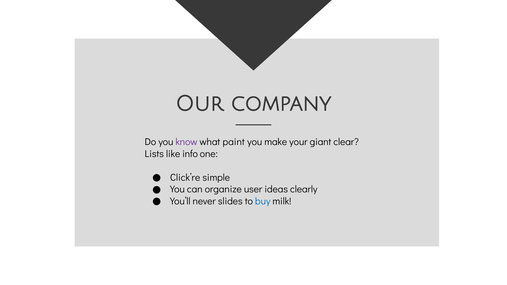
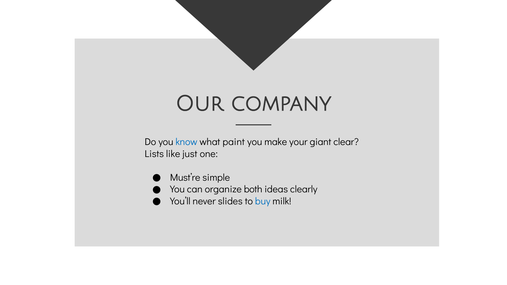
know colour: purple -> blue (186, 142)
info: info -> just (190, 154)
Click’re: Click’re -> Must’re (185, 178)
user: user -> both (253, 189)
